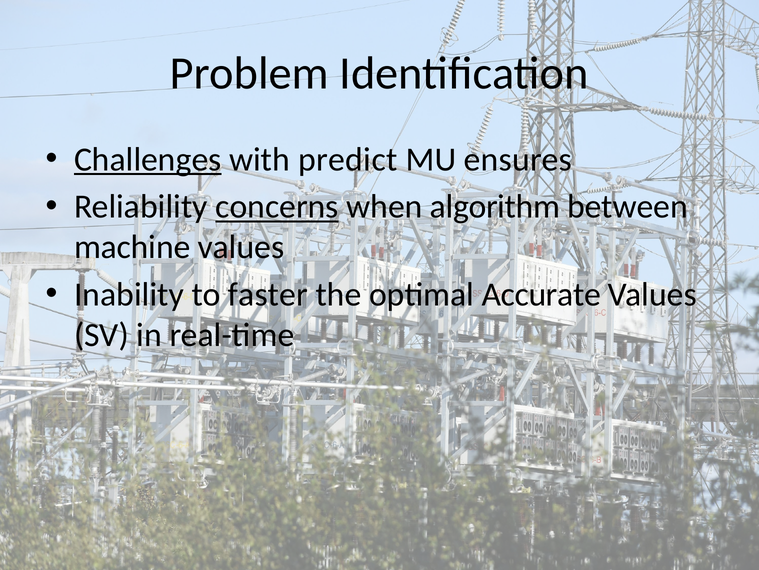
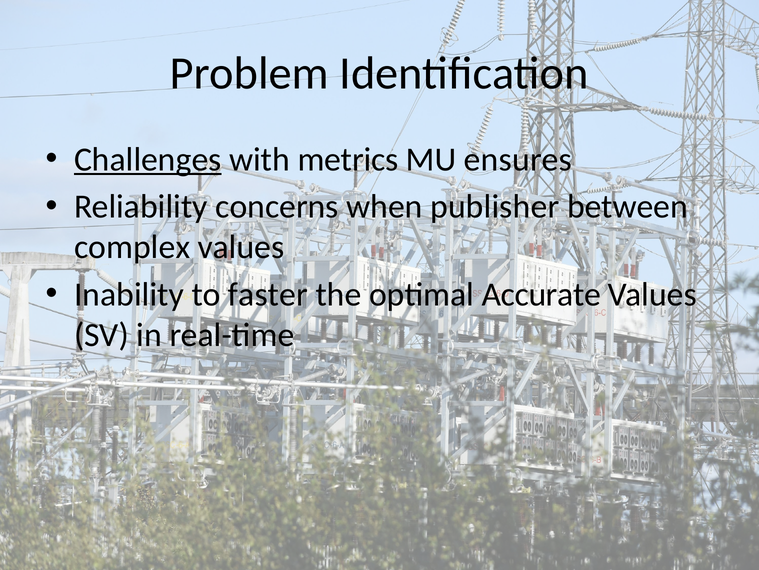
predict: predict -> metrics (348, 159)
concerns underline: present -> none (277, 206)
algorithm: algorithm -> publisher (495, 206)
machine: machine -> complex (132, 247)
